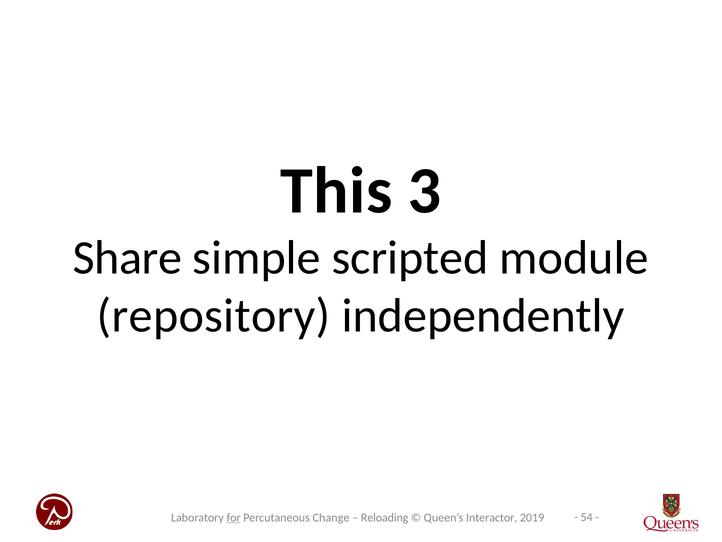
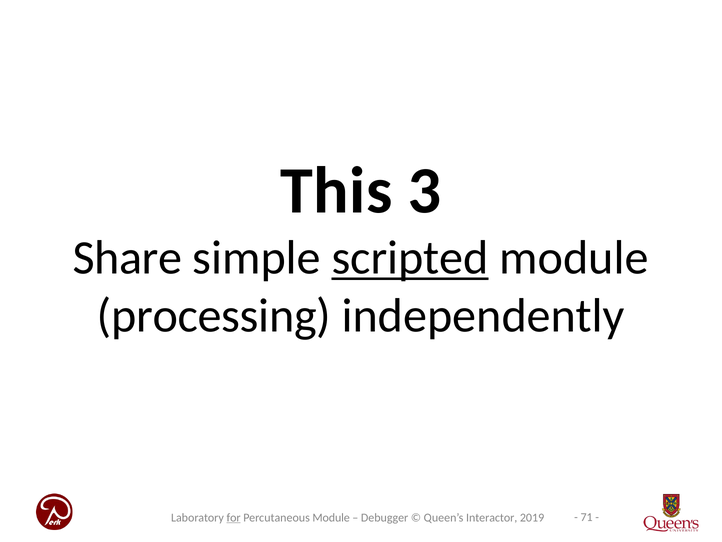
scripted underline: none -> present (410, 258)
repository: repository -> processing (214, 316)
54: 54 -> 71 (587, 517)
Percutaneous Change: Change -> Module (331, 517)
Reloading: Reloading -> Debugger (385, 517)
